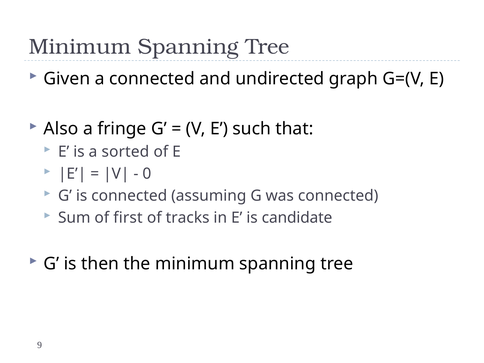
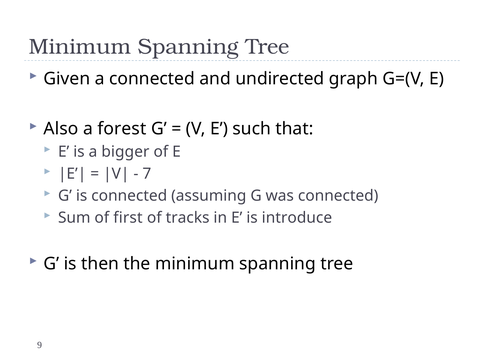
fringe: fringe -> forest (122, 129)
sorted: sorted -> bigger (125, 152)
0: 0 -> 7 (147, 174)
candidate: candidate -> introduce (297, 218)
